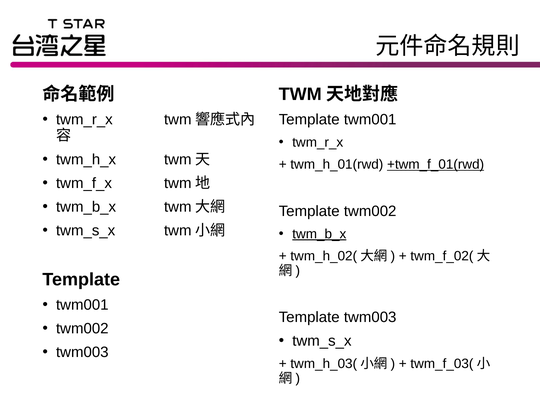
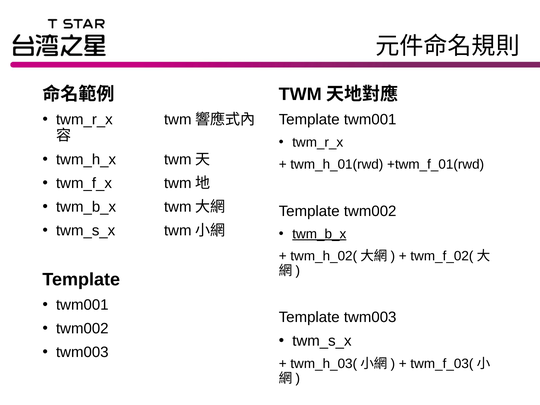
+twm_f_01(rwd underline: present -> none (436, 164)
